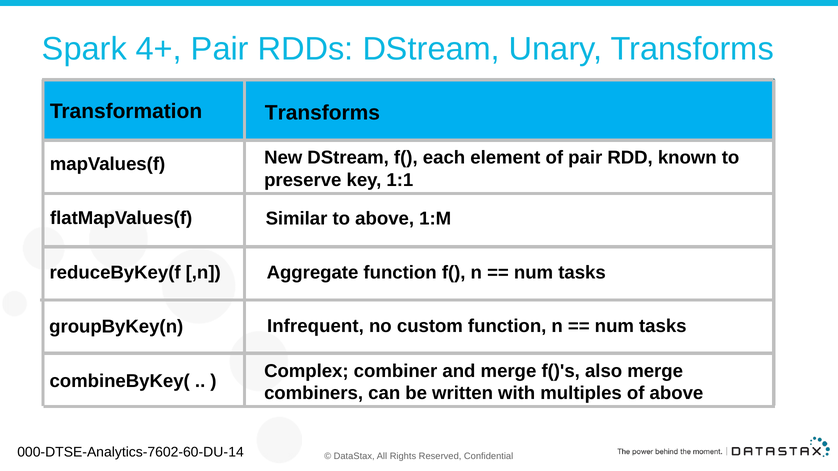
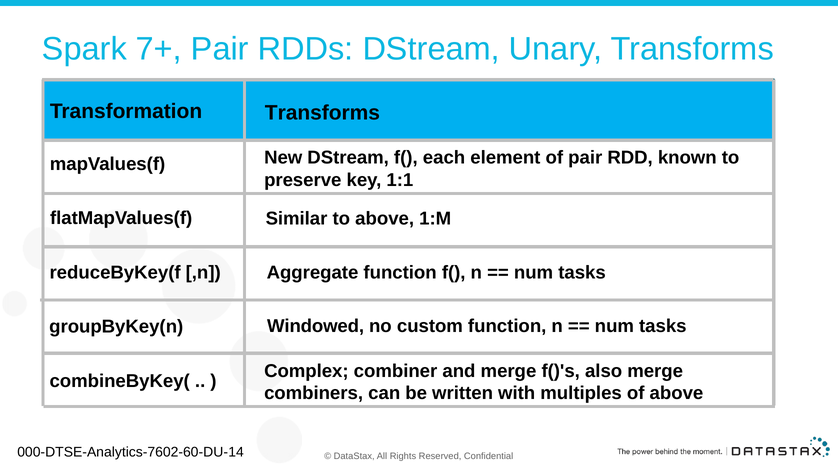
4+: 4+ -> 7+ (159, 49)
Infrequent: Infrequent -> Windowed (316, 327)
